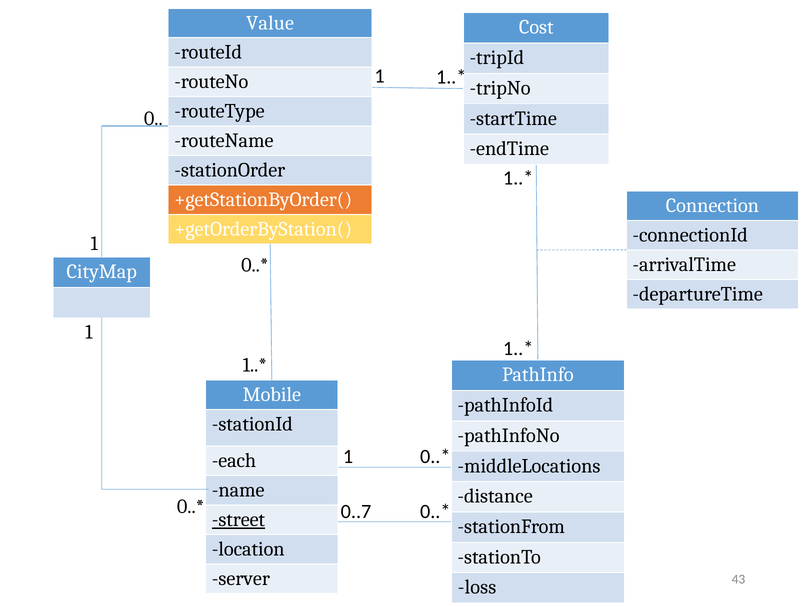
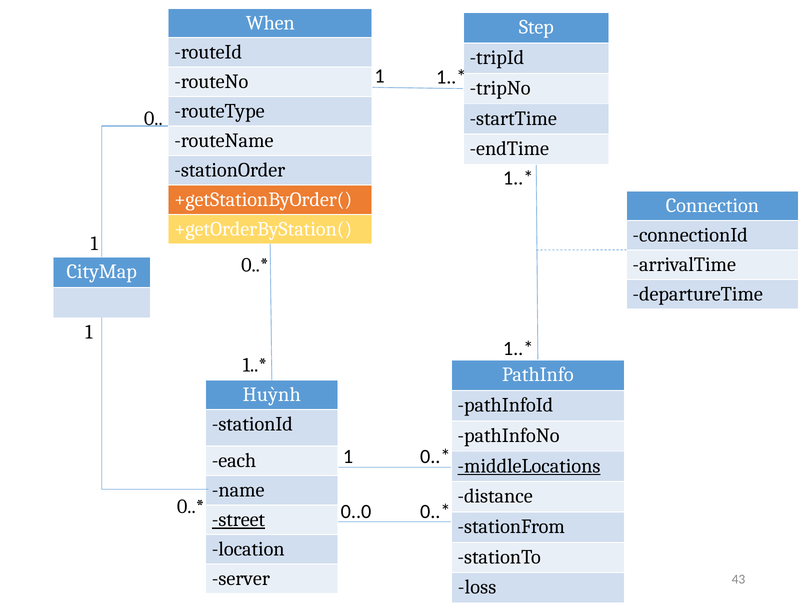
Value: Value -> When (270, 23)
Cost: Cost -> Step (536, 27)
Mobile: Mobile -> Huỳnh (272, 395)
middleLocations underline: none -> present (529, 466)
0..7: 0..7 -> 0..0 (356, 511)
